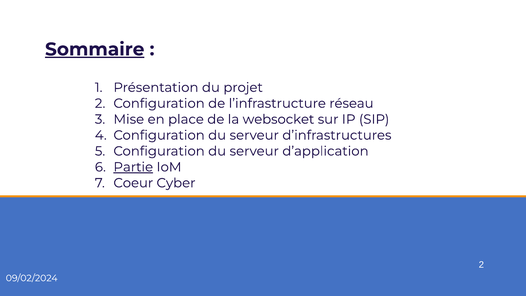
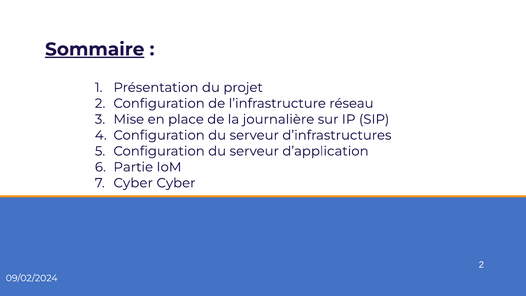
websocket: websocket -> journalière (278, 119)
Partie underline: present -> none (133, 167)
Coeur: Coeur -> Cyber (133, 183)
